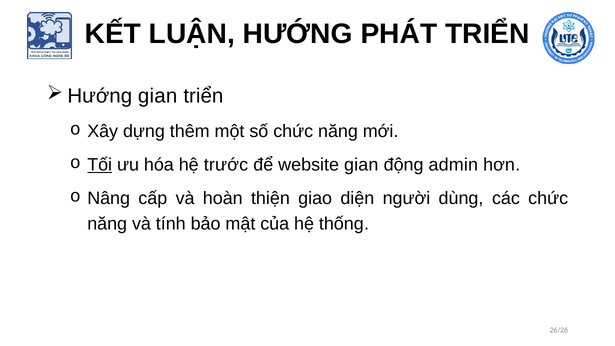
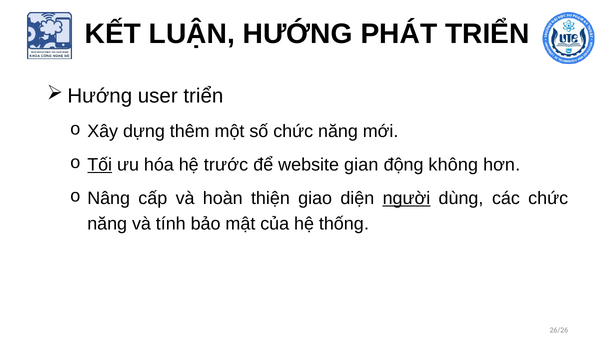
gian: gian -> user (158, 96)
admin: admin -> không (453, 165)
người underline: none -> present (406, 198)
